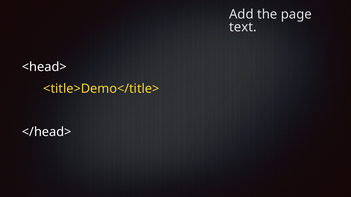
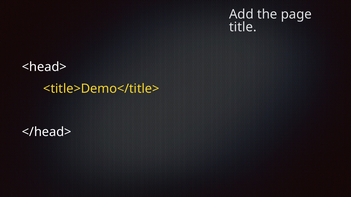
text: text -> title (243, 27)
